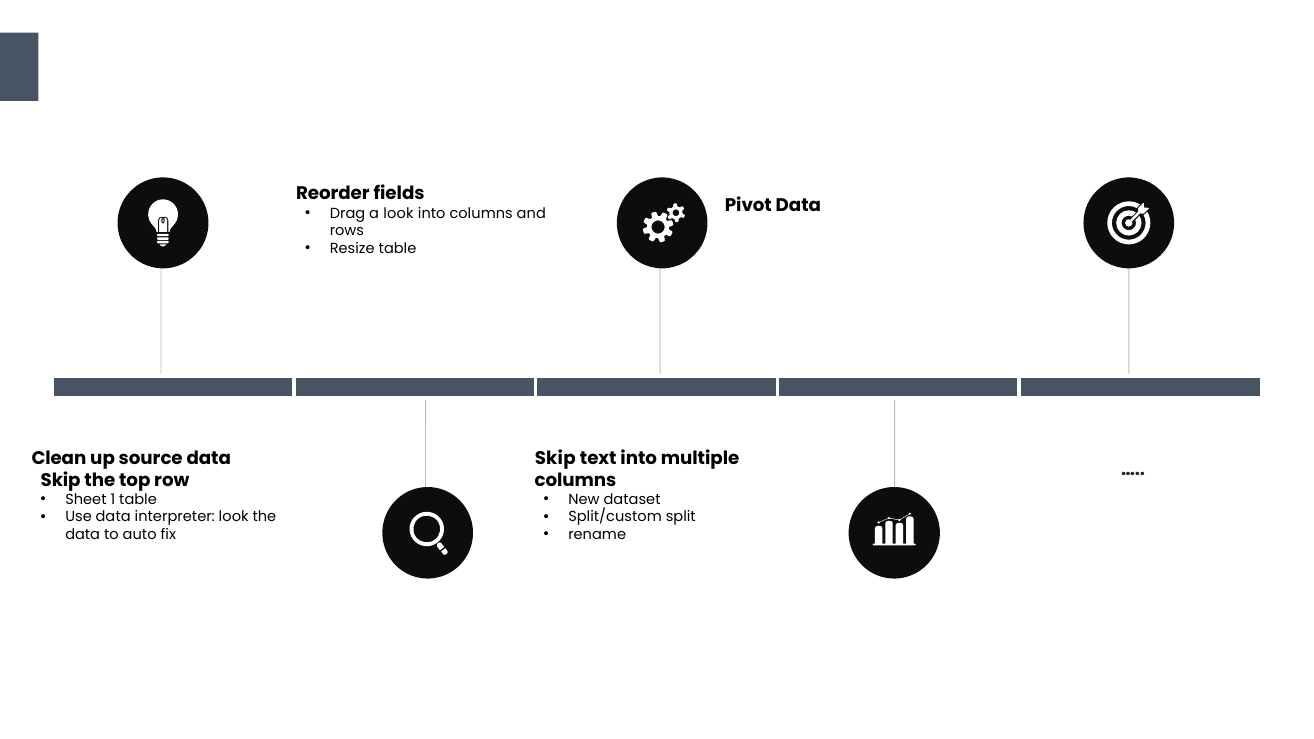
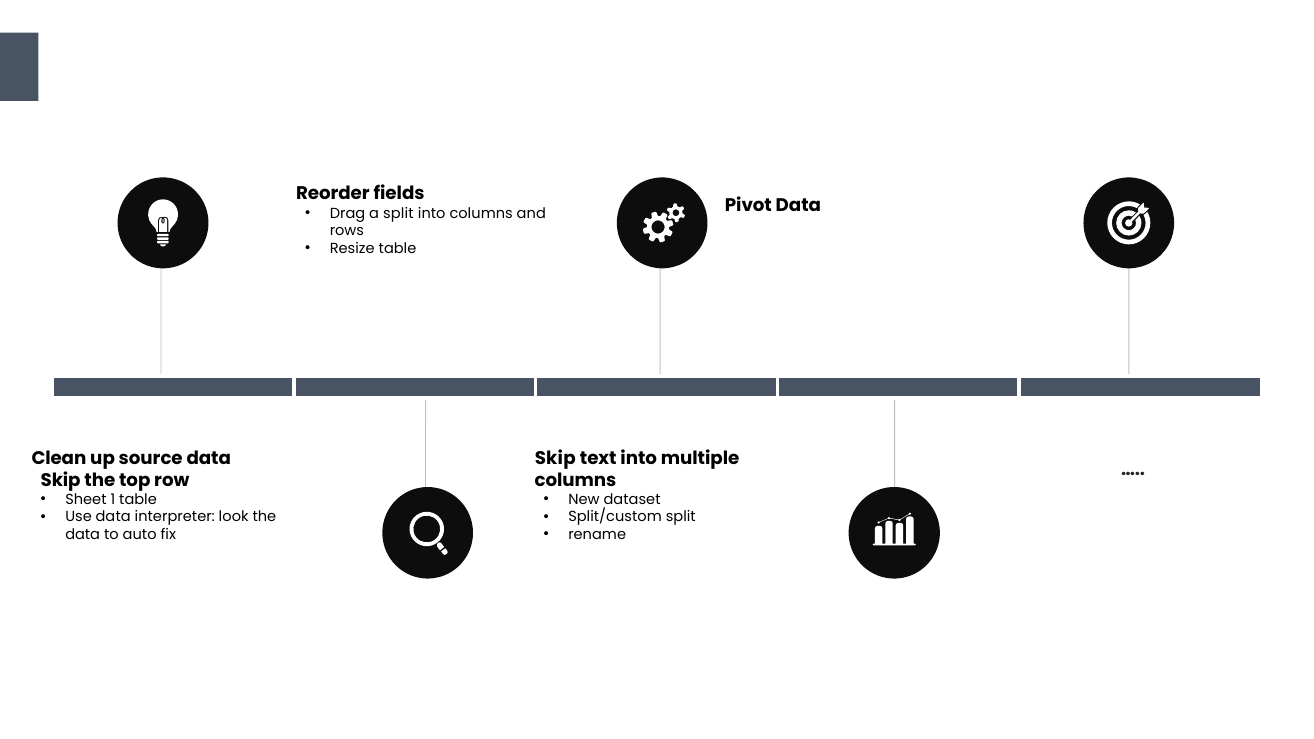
a look: look -> split (398, 213)
